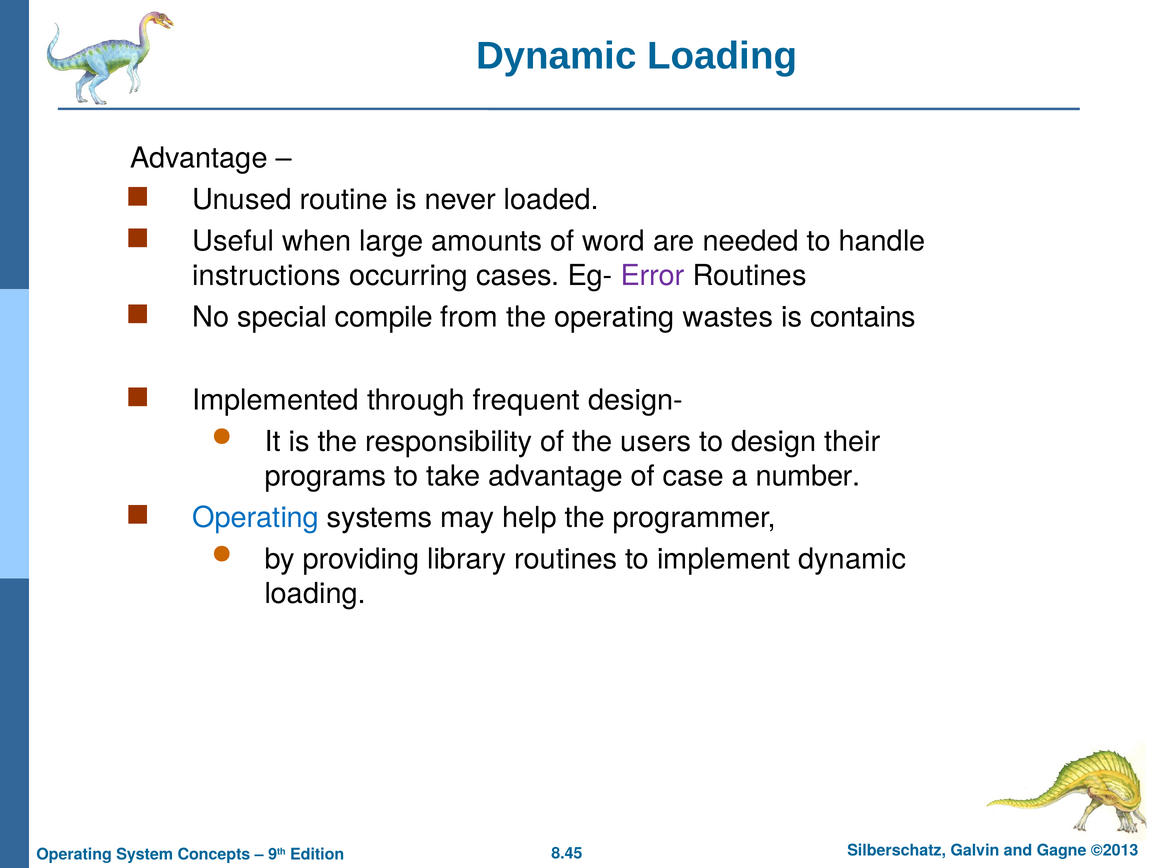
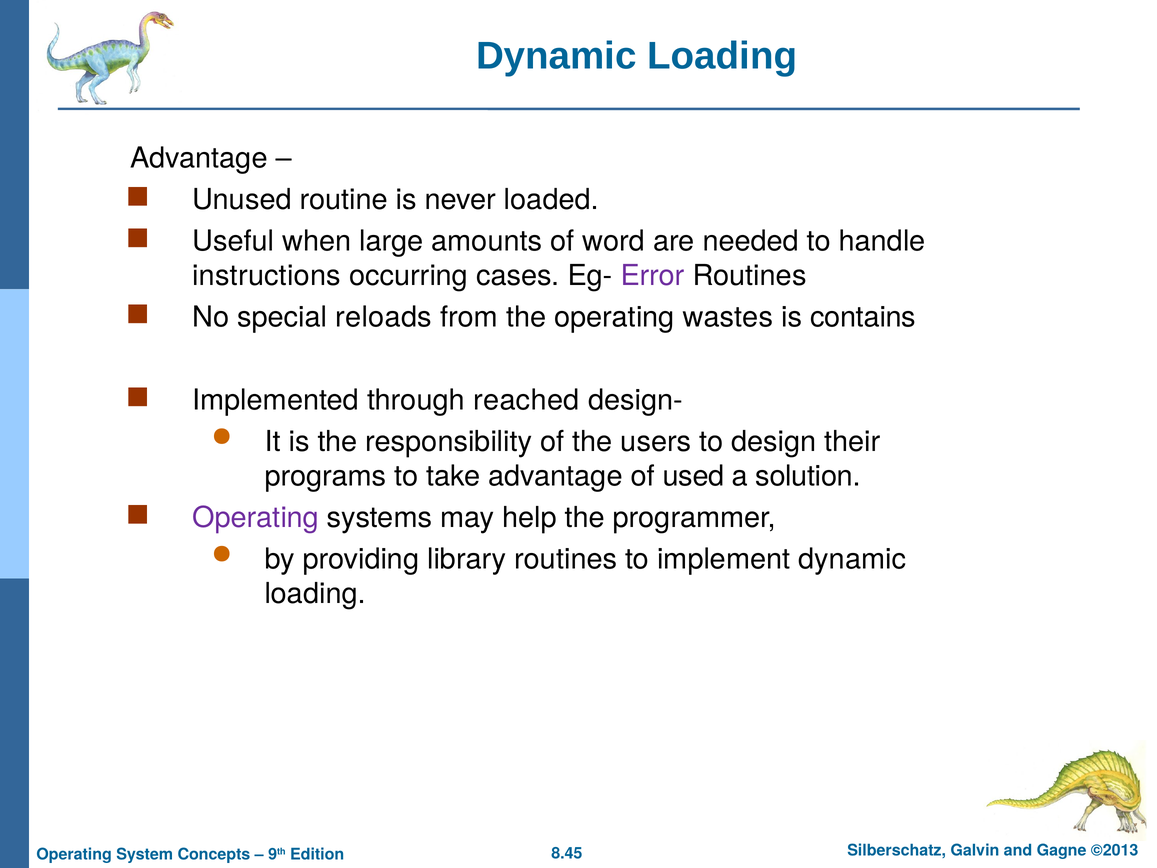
compile: compile -> reloads (384, 317)
frequent: frequent -> reached (526, 400)
case: case -> used (693, 476)
number: number -> solution (808, 476)
Operating colour: blue -> purple (256, 518)
